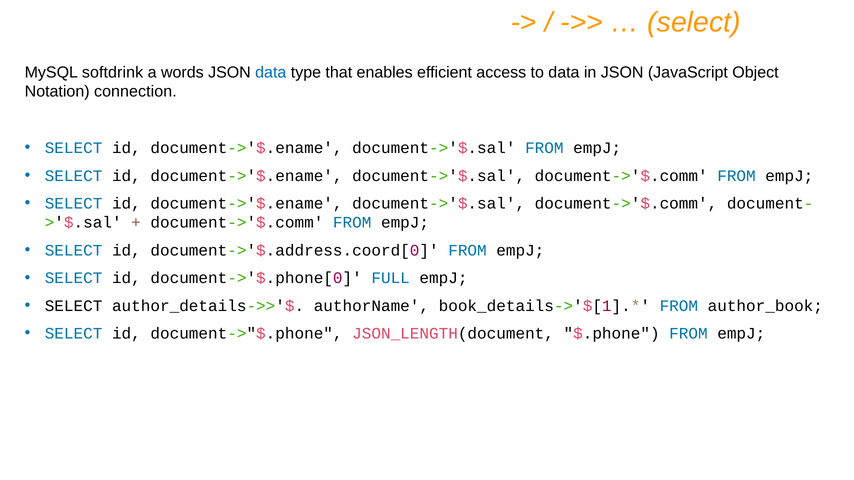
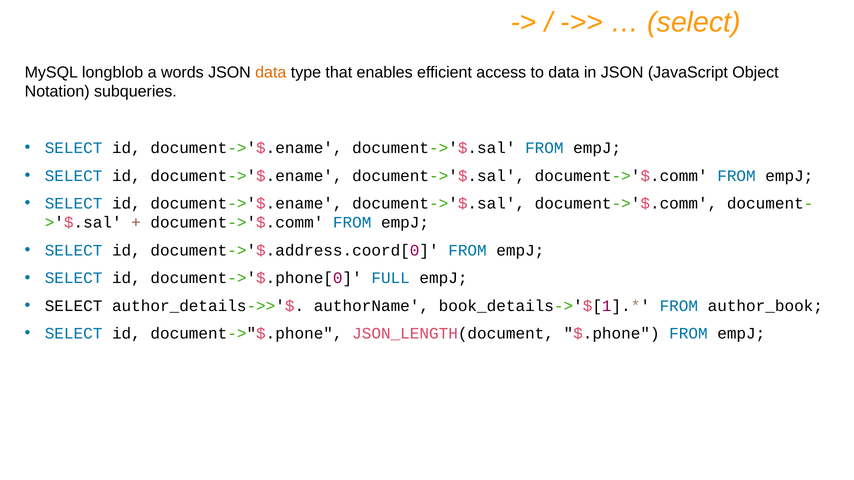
softdrink: softdrink -> longblob (113, 73)
data colour: blue -> orange (271, 73)
connection: connection -> subqueries (135, 92)
